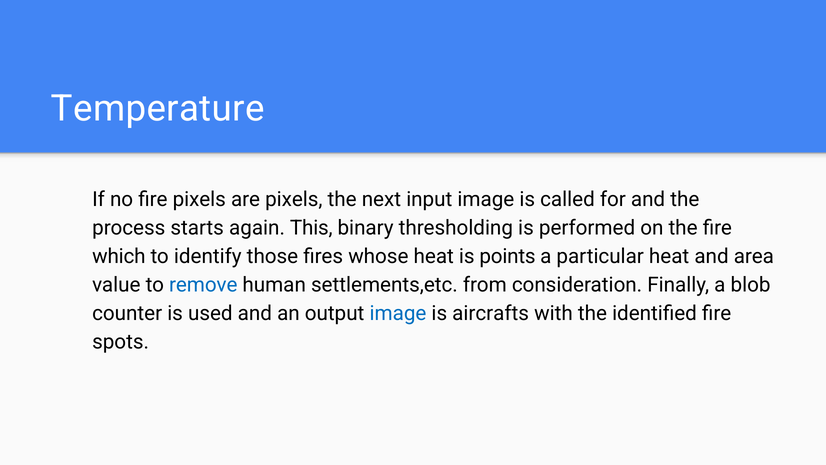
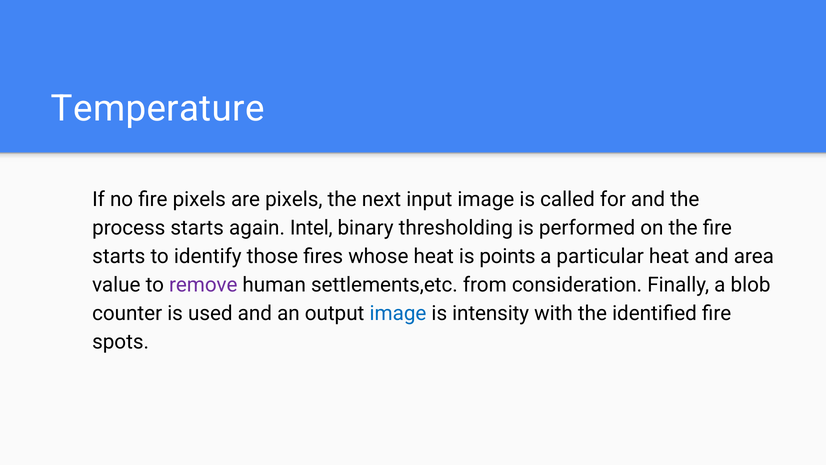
This: This -> Intel (311, 228)
which: which -> starts (119, 256)
remove colour: blue -> purple (203, 285)
aircrafts: aircrafts -> intensity (491, 313)
